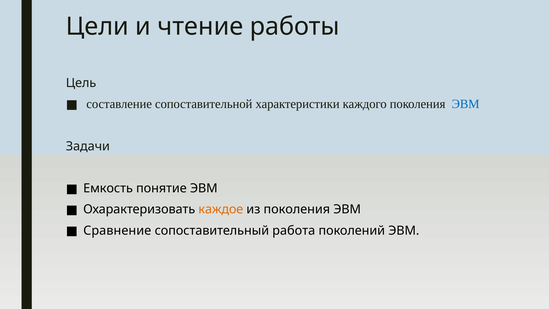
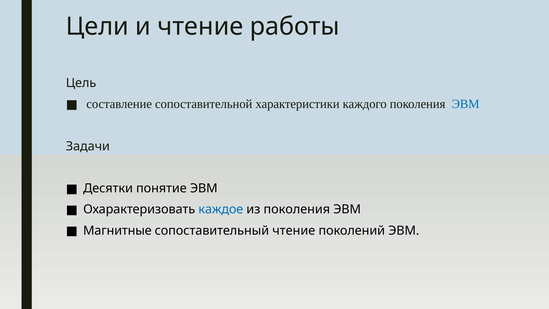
Емкость: Емкость -> Десятки (108, 188)
каждое colour: orange -> blue (221, 209)
Сравнение: Сравнение -> Магнитные (117, 230)
сопоставительный работа: работа -> чтение (294, 230)
